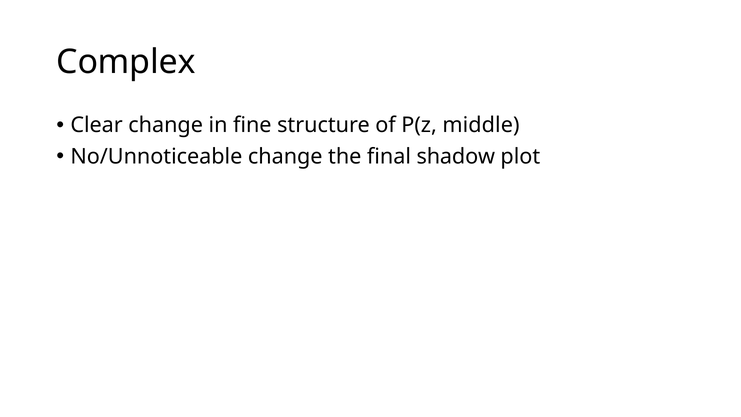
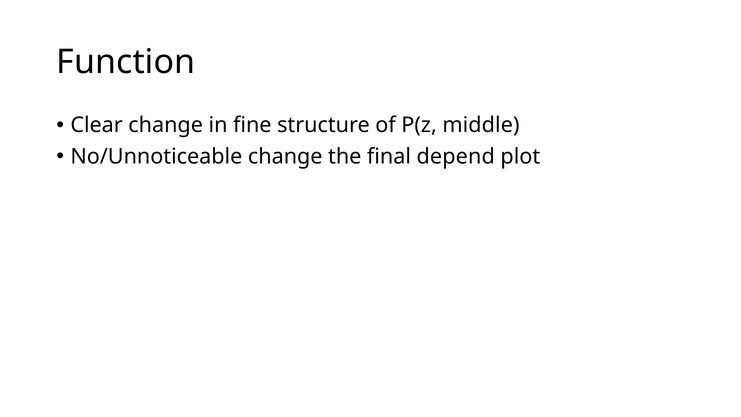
Complex: Complex -> Function (126, 62)
shadow: shadow -> depend (456, 156)
